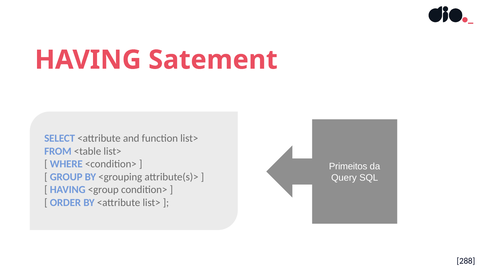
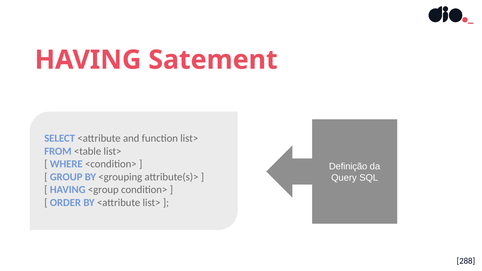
Primeitos: Primeitos -> Definição (348, 167)
